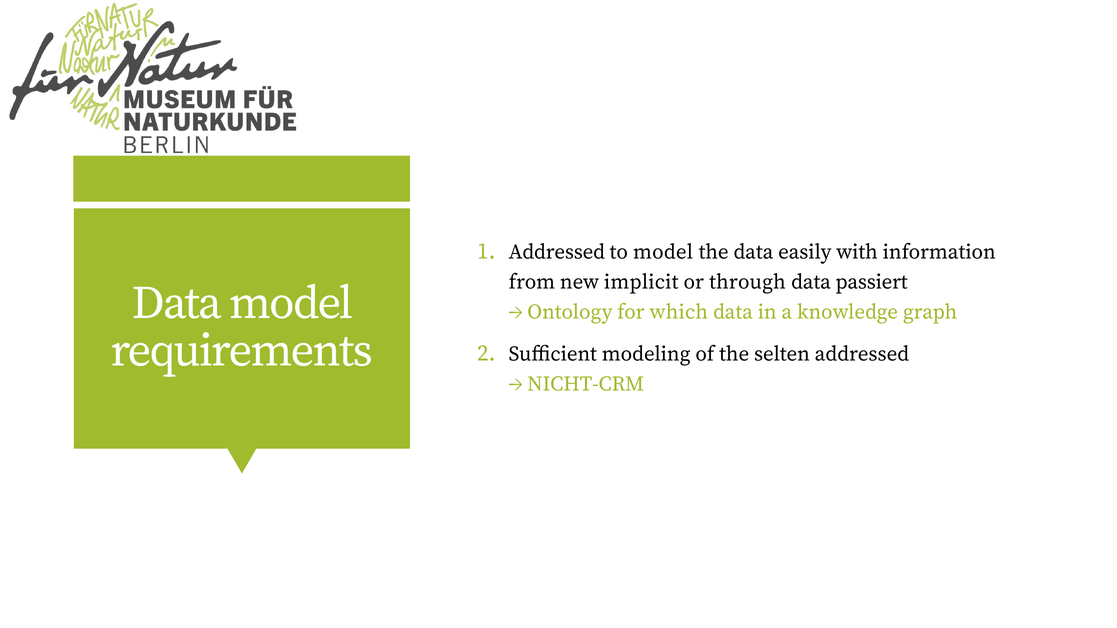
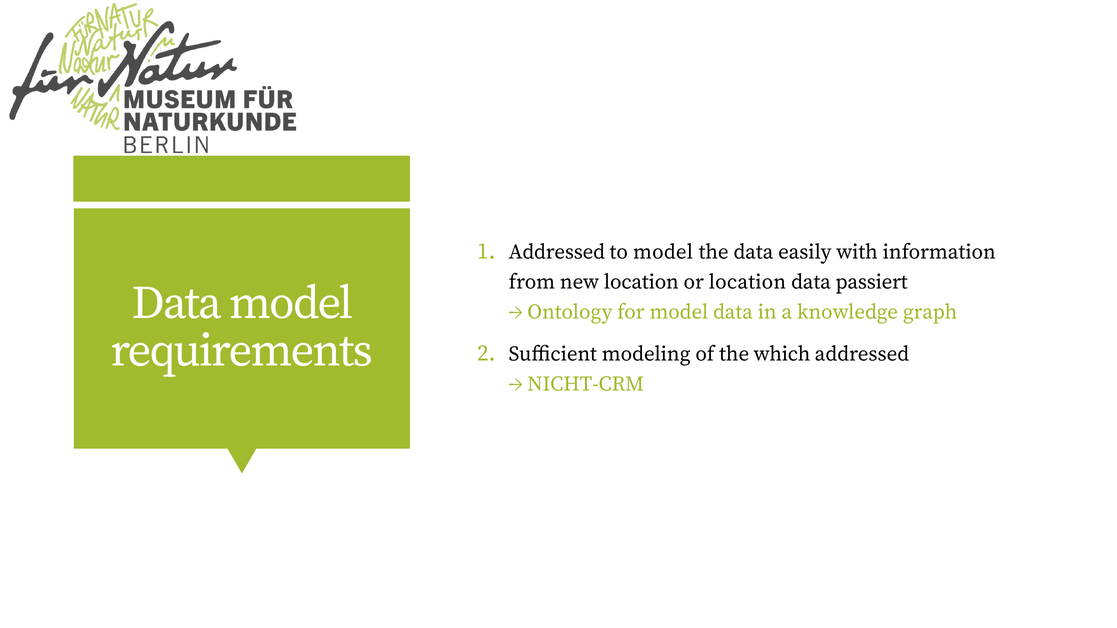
new implicit: implicit -> location (641, 282)
or through: through -> location (747, 282)
for which: which -> model (679, 312)
selten: selten -> which (782, 354)
